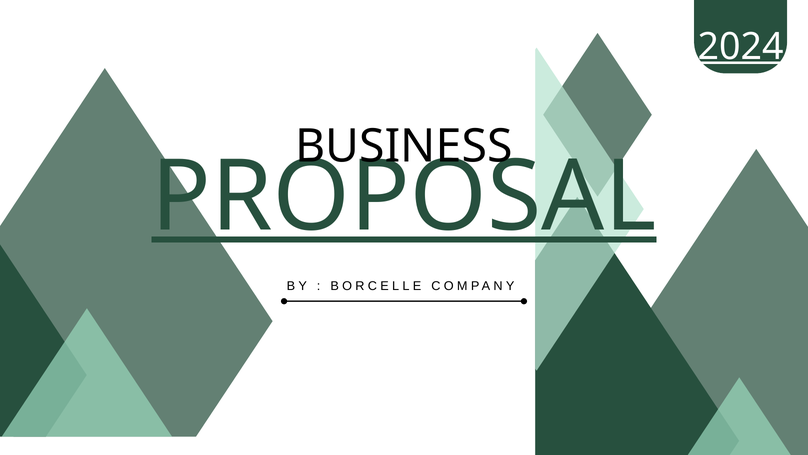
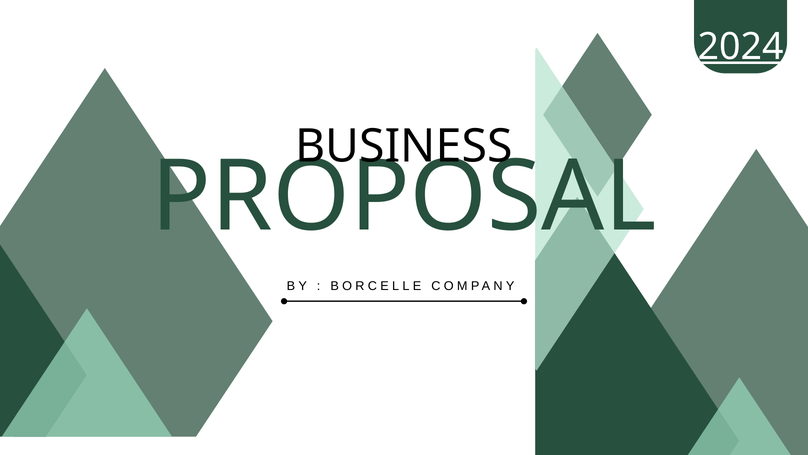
PROPOSAL underline: present -> none (404, 197)
